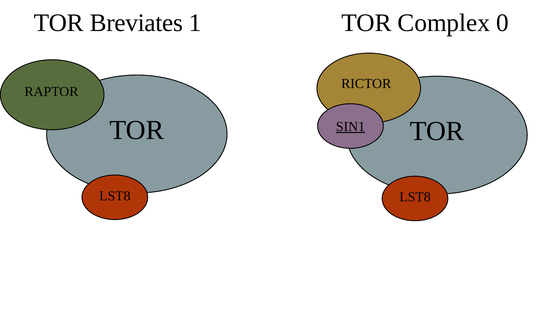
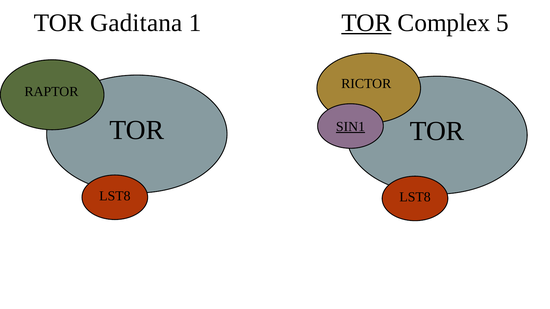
Breviates: Breviates -> Gaditana (136, 23)
TOR underline: none -> present (366, 23)
0: 0 -> 5 (503, 23)
